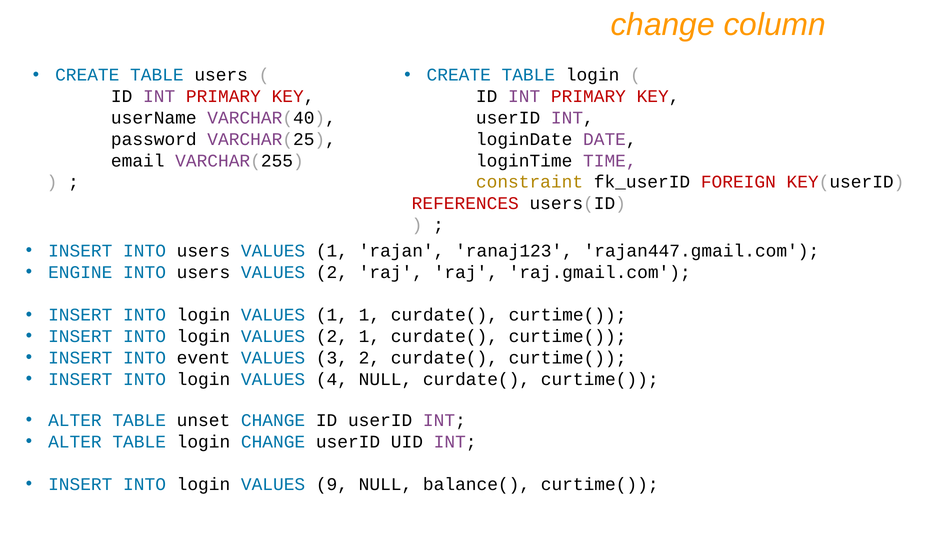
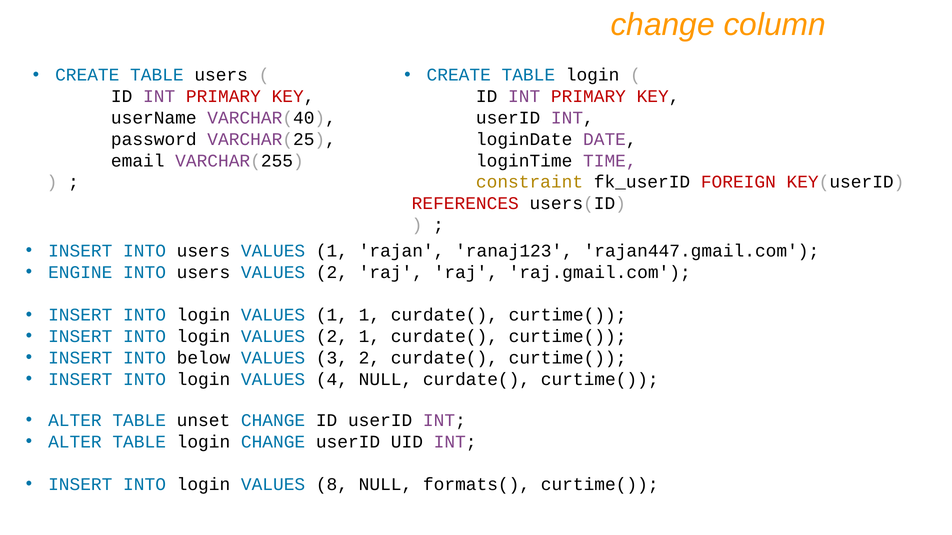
event: event -> below (203, 358)
9: 9 -> 8 (332, 485)
balance(: balance( -> formats( (477, 485)
